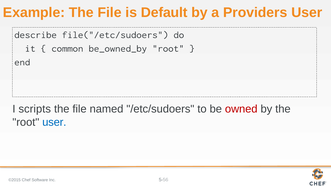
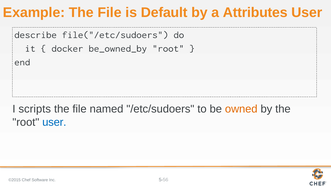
Providers: Providers -> Attributes (255, 13)
common: common -> docker (67, 49)
owned colour: red -> orange (241, 109)
